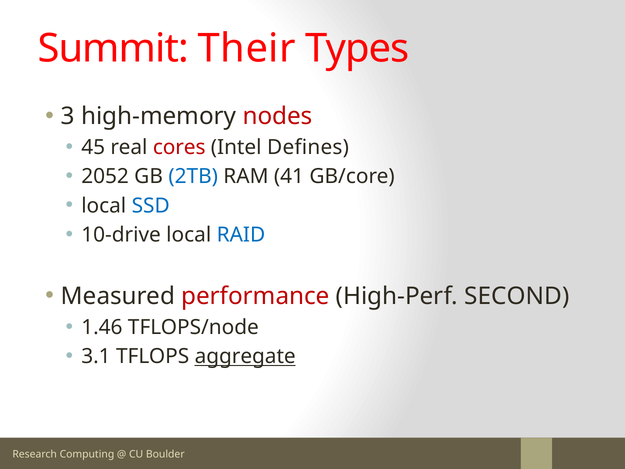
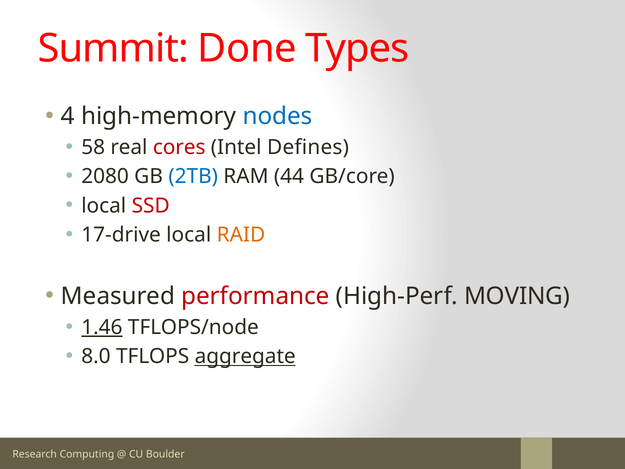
Their: Their -> Done (247, 49)
3: 3 -> 4 (68, 116)
nodes colour: red -> blue (278, 116)
45: 45 -> 58 (93, 147)
2052: 2052 -> 2080 (105, 176)
41: 41 -> 44 (289, 176)
SSD colour: blue -> red (151, 206)
10-drive: 10-drive -> 17-drive (121, 235)
RAID colour: blue -> orange (241, 235)
SECOND: SECOND -> MOVING (517, 296)
1.46 underline: none -> present (102, 327)
3.1: 3.1 -> 8.0 (96, 356)
